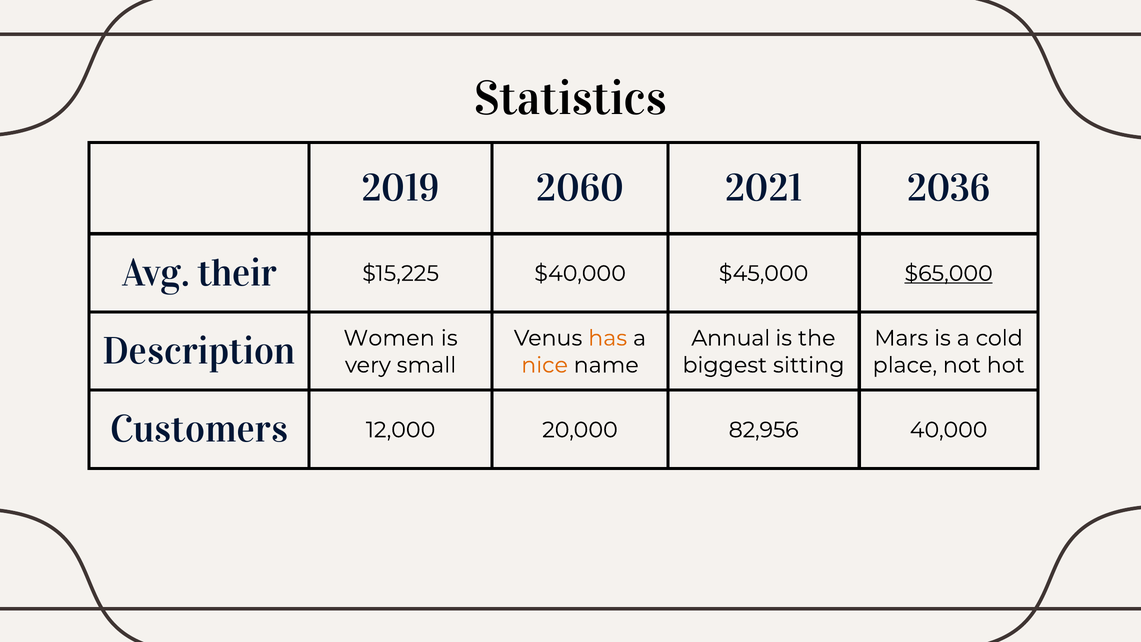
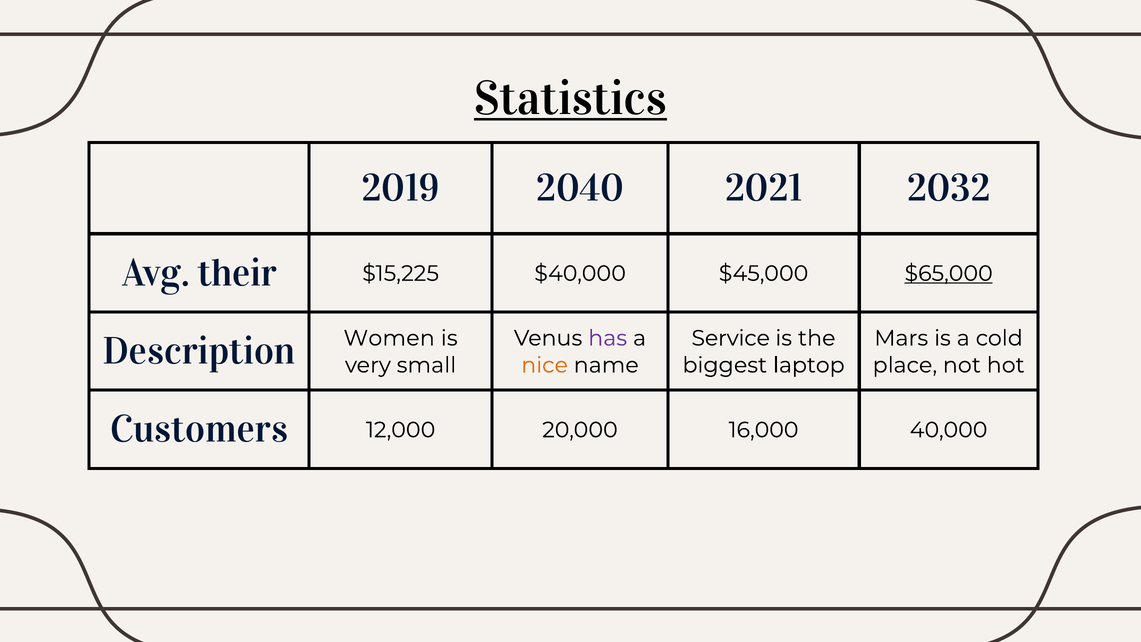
Statistics underline: none -> present (570, 99)
2060: 2060 -> 2040 (580, 188)
2036: 2036 -> 2032 (949, 188)
has colour: orange -> purple (608, 338)
Annual: Annual -> Service (731, 338)
sitting: sitting -> laptop (809, 365)
82,956: 82,956 -> 16,000 (764, 430)
